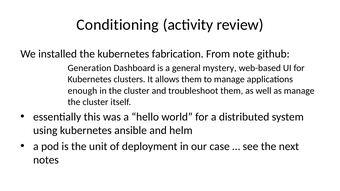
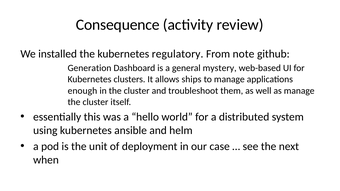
Conditioning: Conditioning -> Consequence (118, 25)
fabrication: fabrication -> regulatory (178, 54)
allows them: them -> ships (191, 79)
notes: notes -> when (46, 160)
